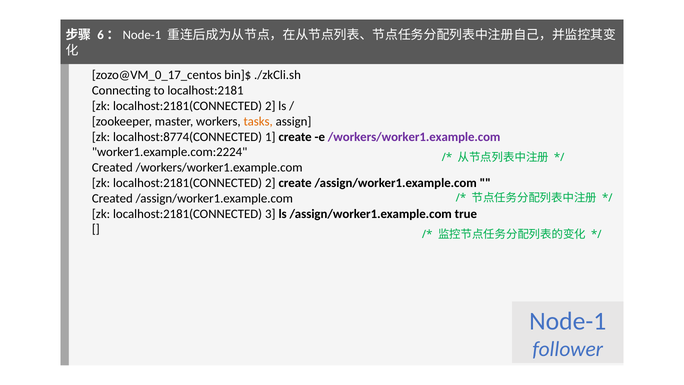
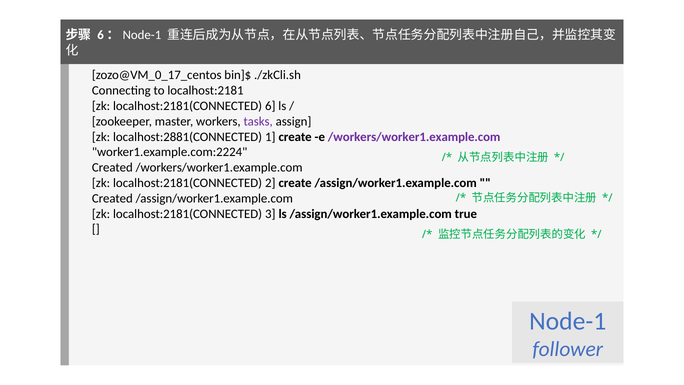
2: 2 -> 6 (270, 106)
tasks colour: orange -> purple (258, 121)
localhost:8774(CONNECTED: localhost:8774(CONNECTED -> localhost:2881(CONNECTED (188, 137)
